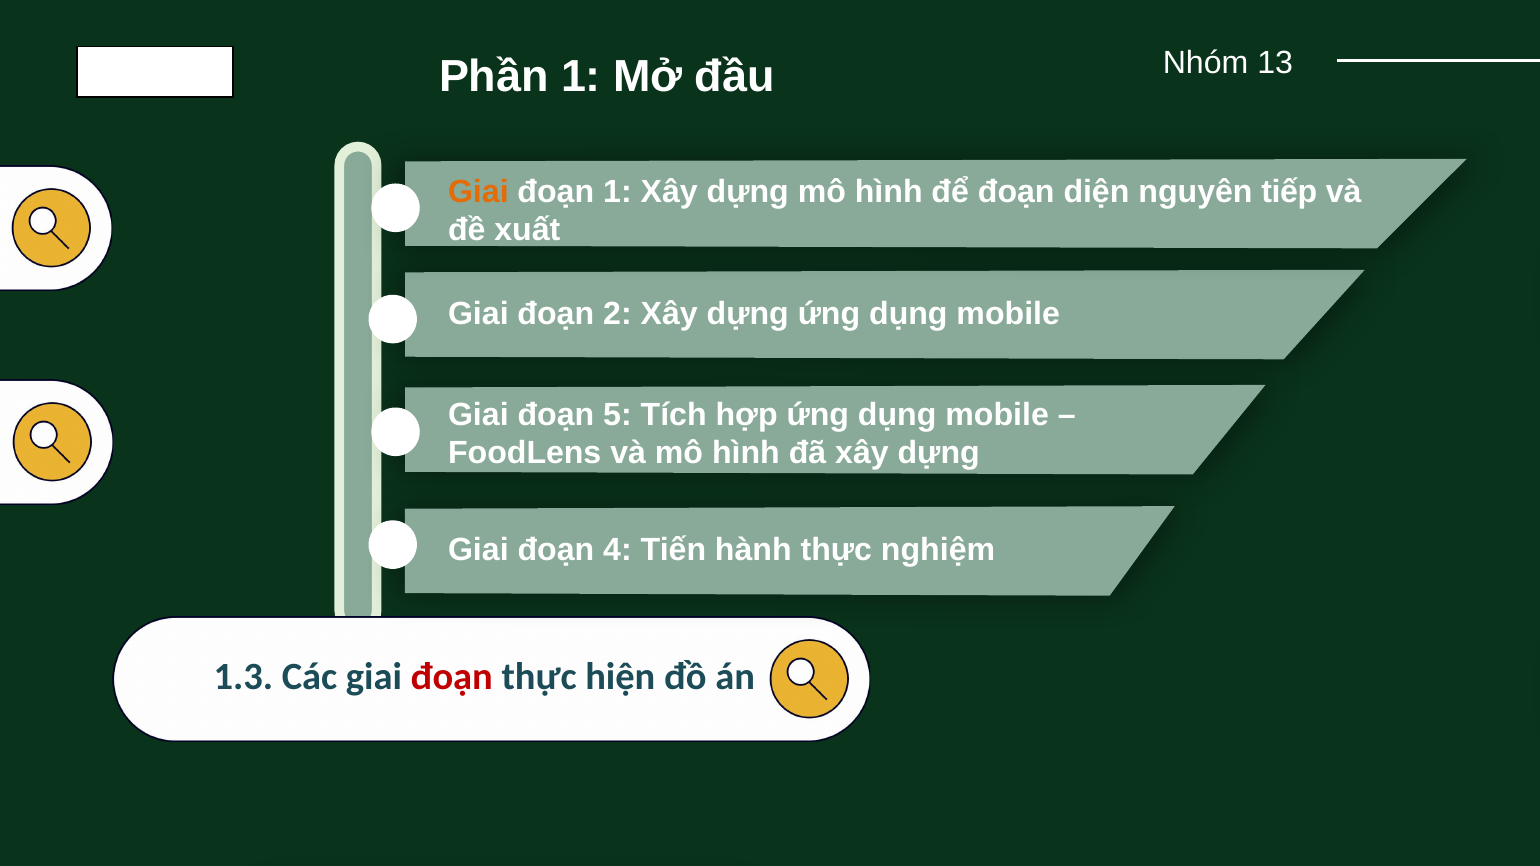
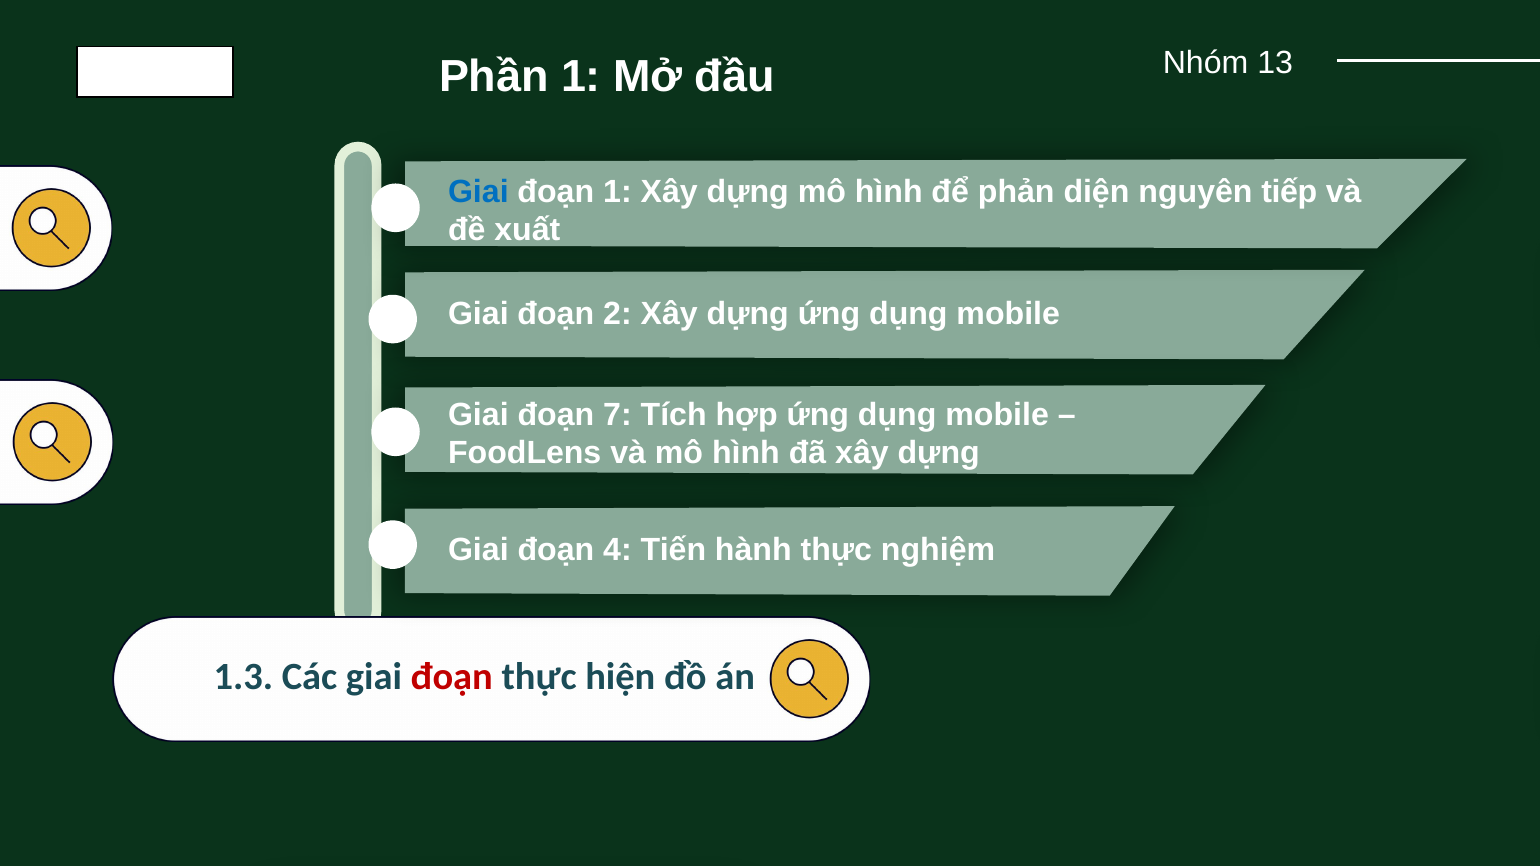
Giai colour: orange -> blue (478, 192)
để đoạn: đoạn -> phản (1016, 192)
5: 5 -> 7 (618, 415)
